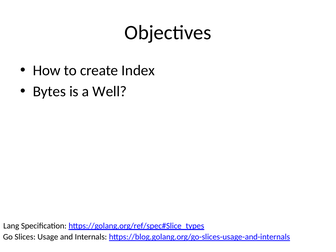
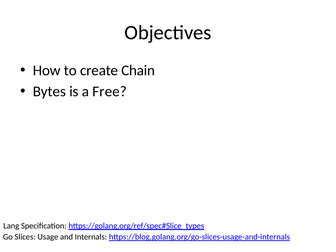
Index: Index -> Chain (138, 70)
Well: Well -> Free (110, 91)
